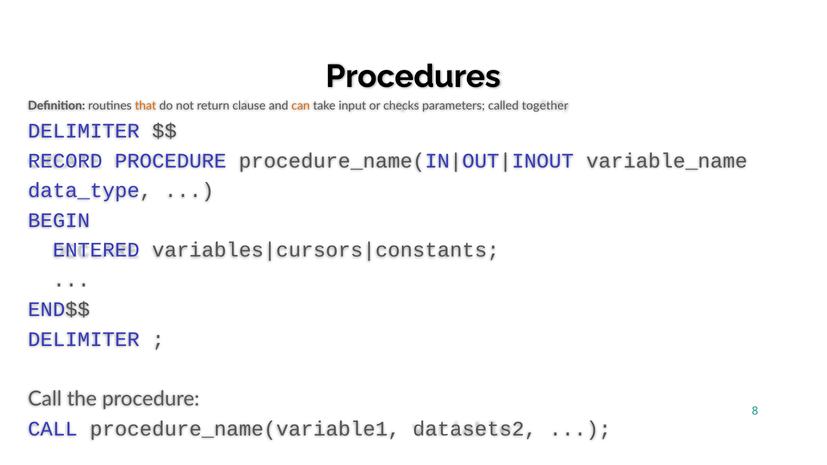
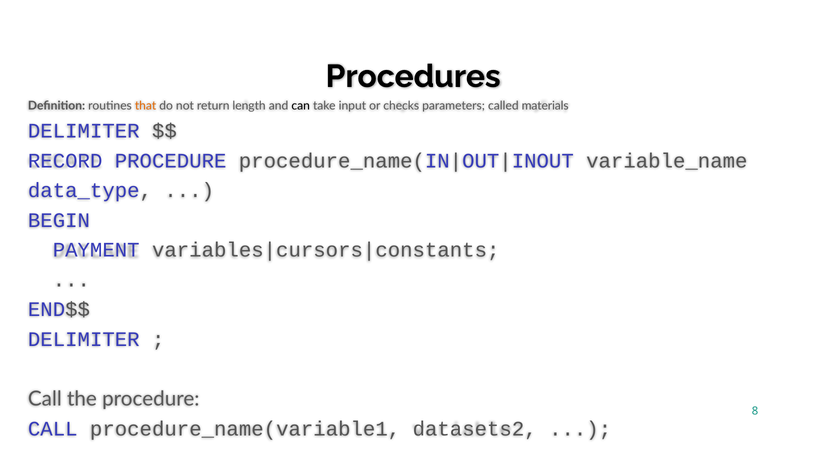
clause: clause -> length (249, 106)
can colour: orange -> black (301, 106)
together: together -> materials (545, 106)
ENTERED: ENTERED -> PAYMENT (96, 250)
